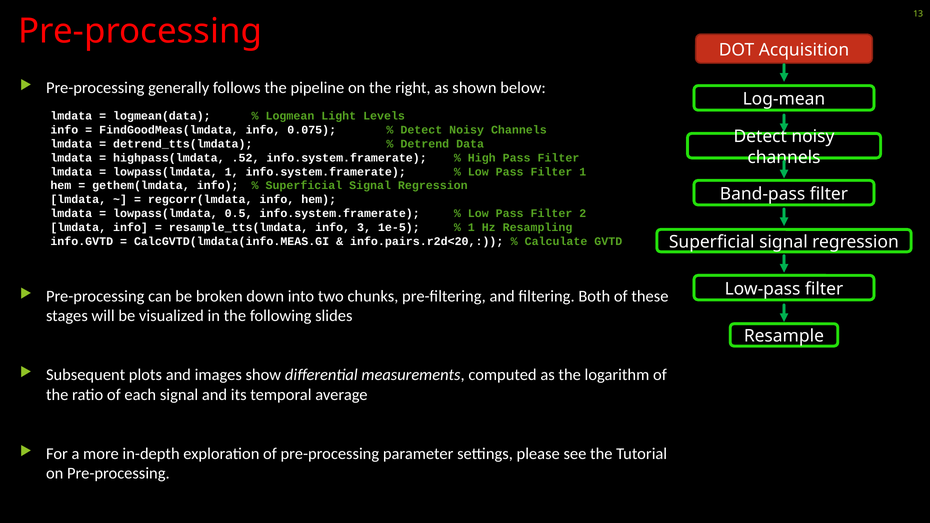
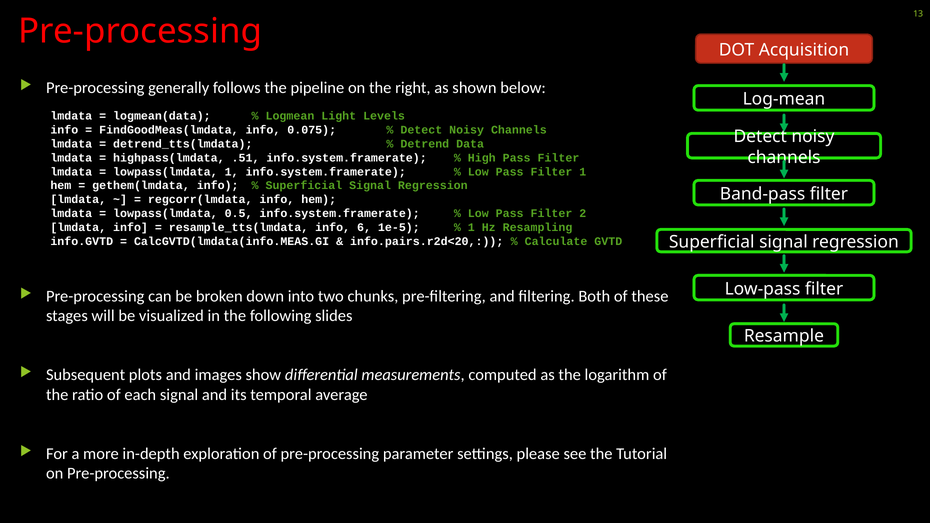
.52: .52 -> .51 (246, 158)
3: 3 -> 6 (364, 228)
